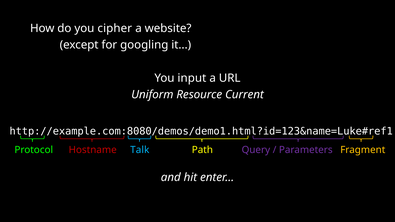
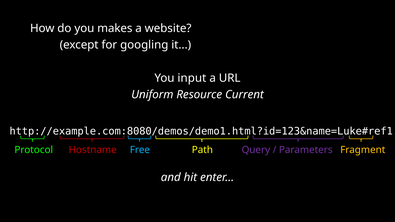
cipher: cipher -> makes (115, 28)
Talk: Talk -> Free (140, 150)
